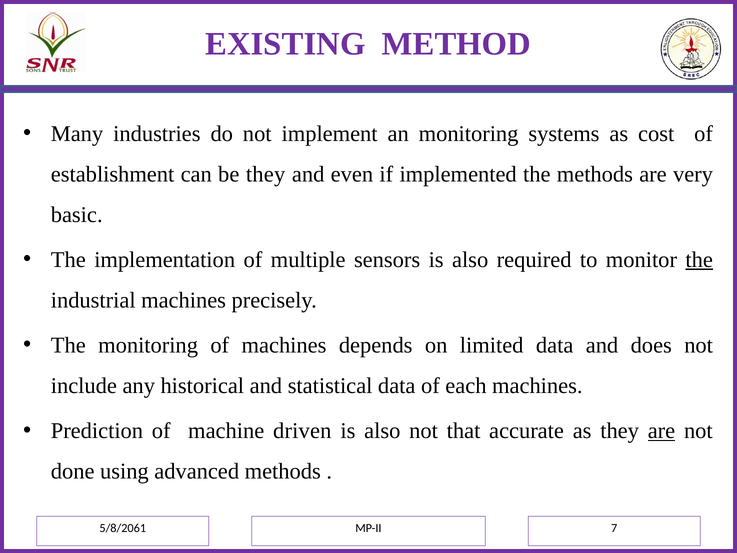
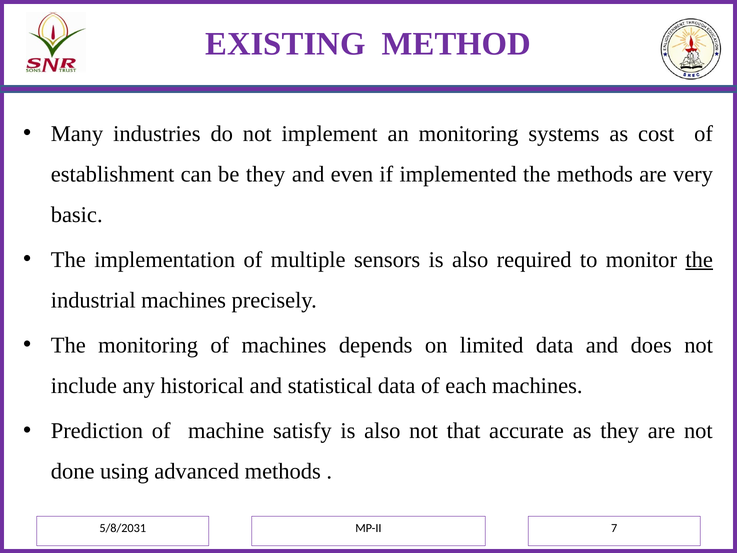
driven: driven -> satisfy (302, 431)
are underline: present -> none (661, 431)
5/8/2061: 5/8/2061 -> 5/8/2031 (123, 528)
